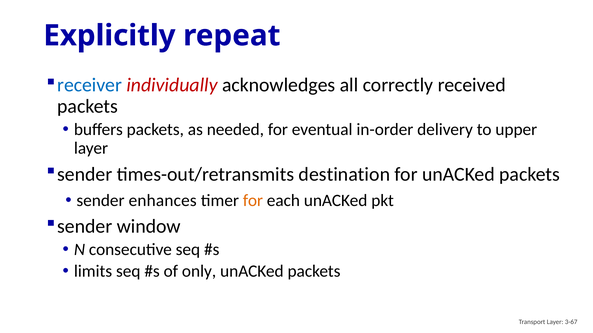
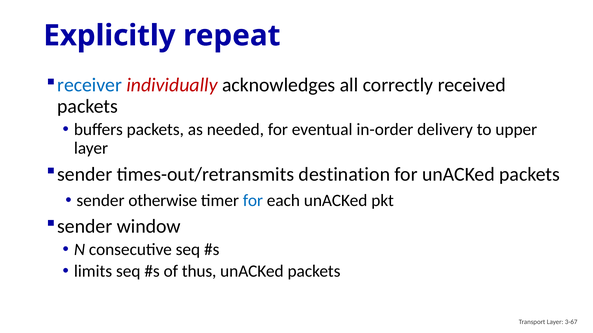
enhances: enhances -> otherwise (163, 201)
for colour: orange -> blue (253, 201)
only: only -> thus (199, 272)
